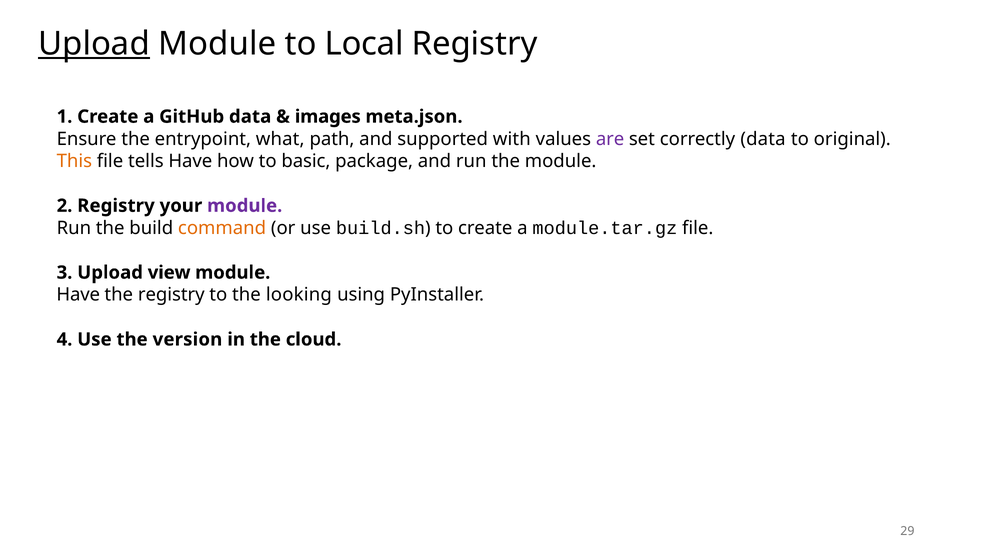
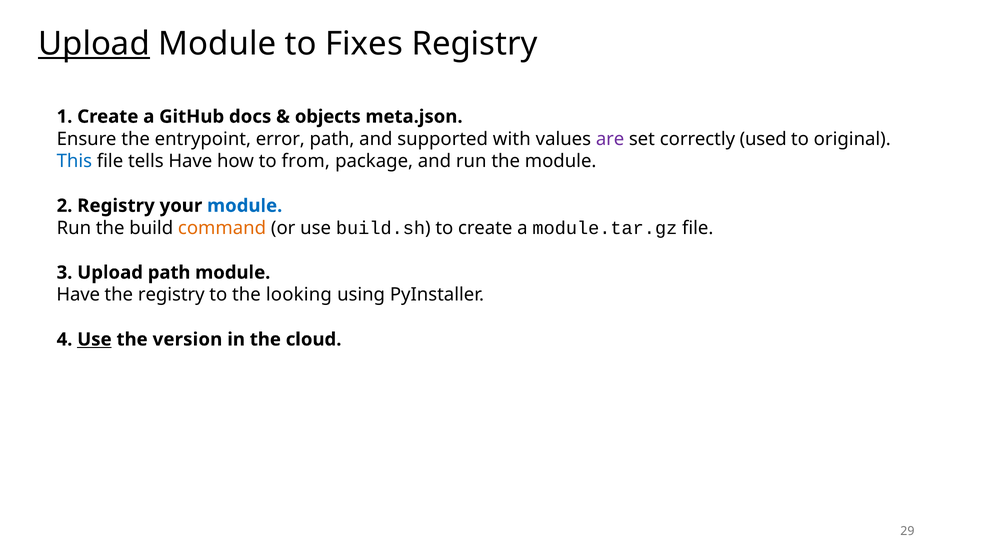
Local: Local -> Fixes (364, 44)
GitHub data: data -> docs (250, 117)
images: images -> objects (328, 117)
what: what -> error (280, 139)
correctly data: data -> used (763, 139)
This colour: orange -> blue (74, 161)
basic: basic -> from (306, 161)
module colour: purple -> blue (245, 206)
Upload view: view -> path (169, 273)
Use underline: none -> present (94, 339)
